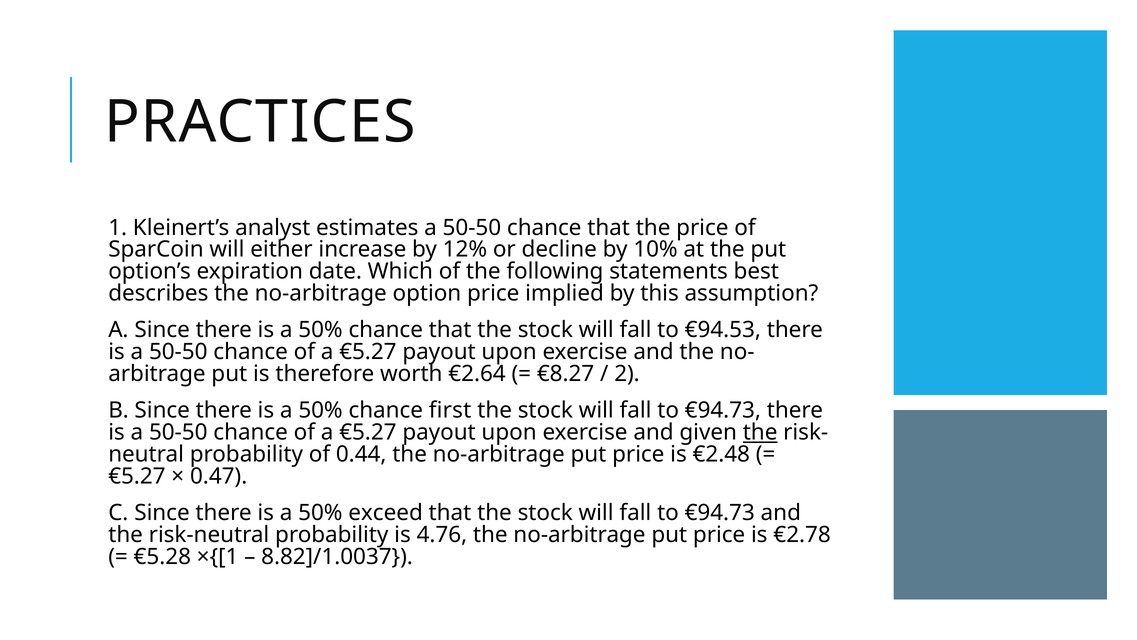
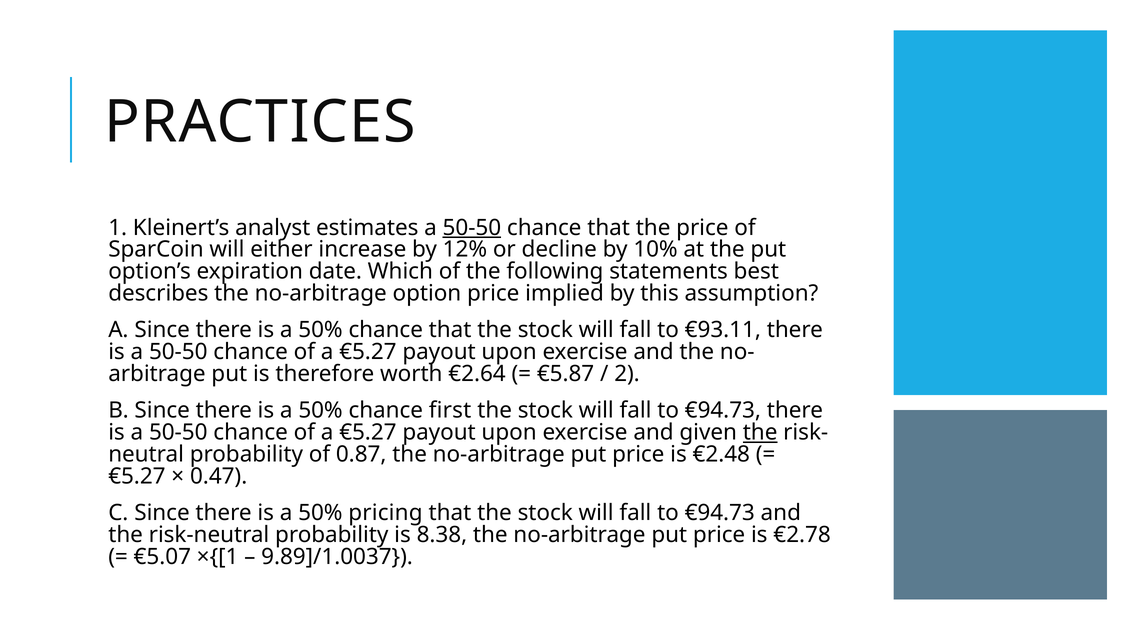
50-50 underline: none -> present (472, 228)
€94.53: €94.53 -> €93.11 (723, 330)
€8.27: €8.27 -> €5.87 (566, 374)
0.44: 0.44 -> 0.87 (361, 454)
exceed: exceed -> pricing (385, 513)
4.76: 4.76 -> 8.38 (442, 534)
€5.28: €5.28 -> €5.07 (162, 556)
8.82]/1.0037: 8.82]/1.0037 -> 9.89]/1.0037 (337, 556)
